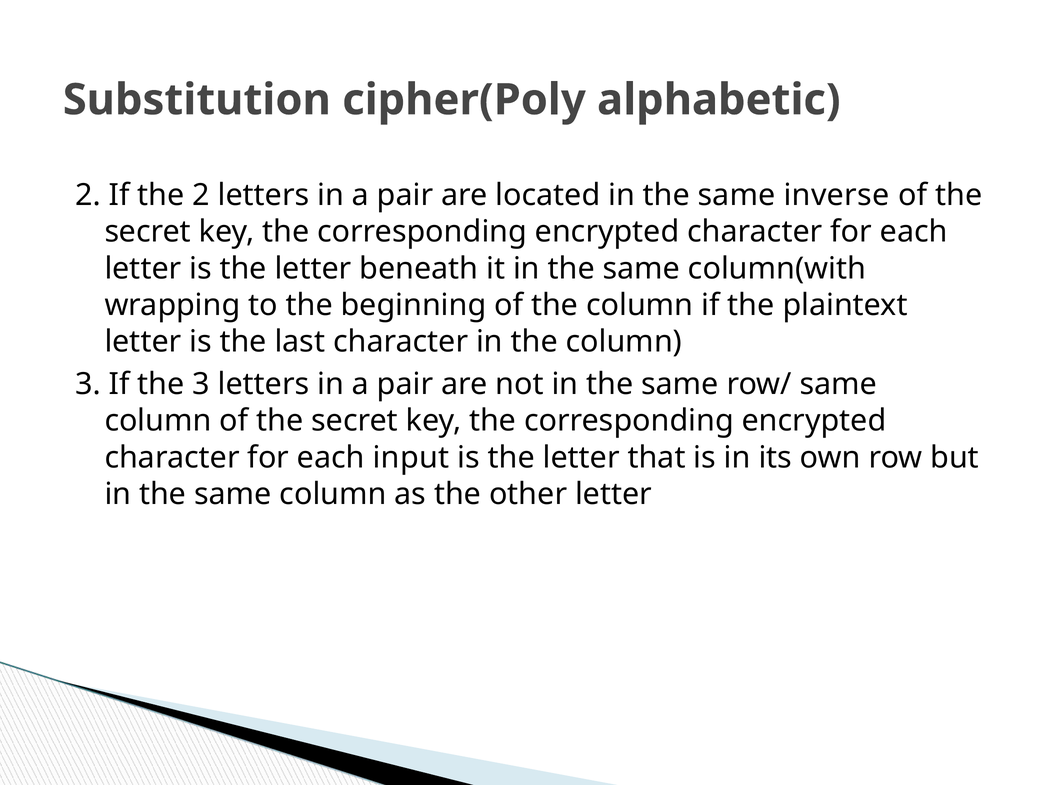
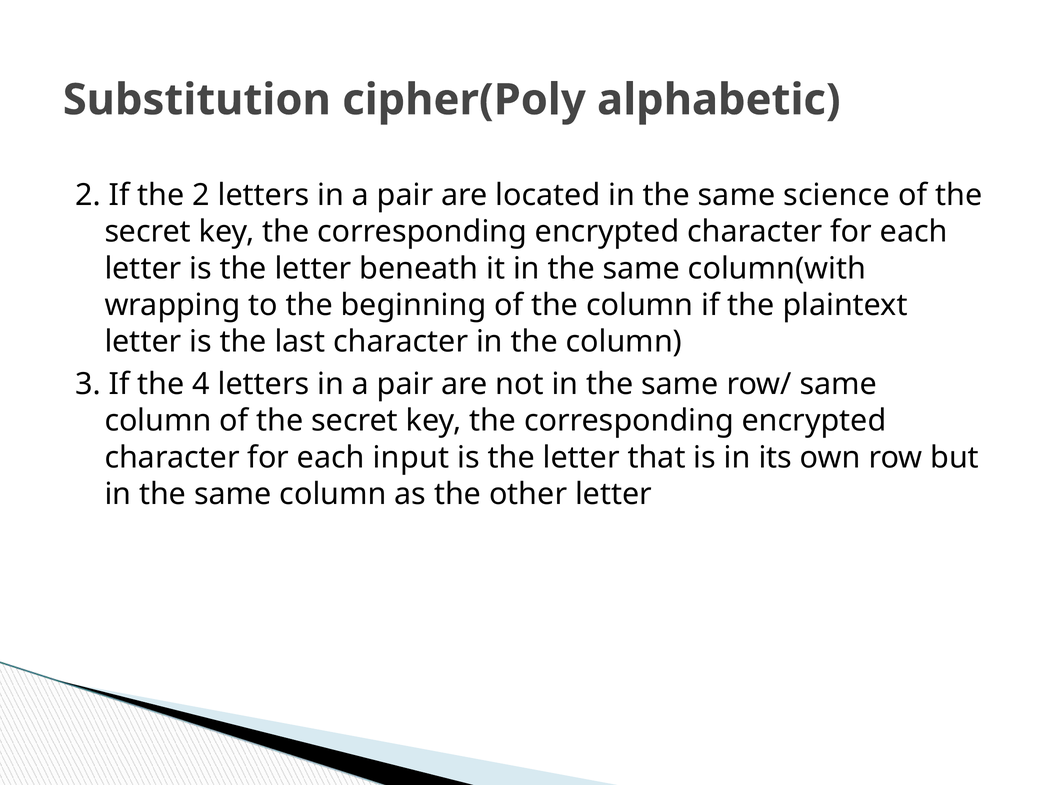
inverse: inverse -> science (837, 195)
the 3: 3 -> 4 (201, 384)
